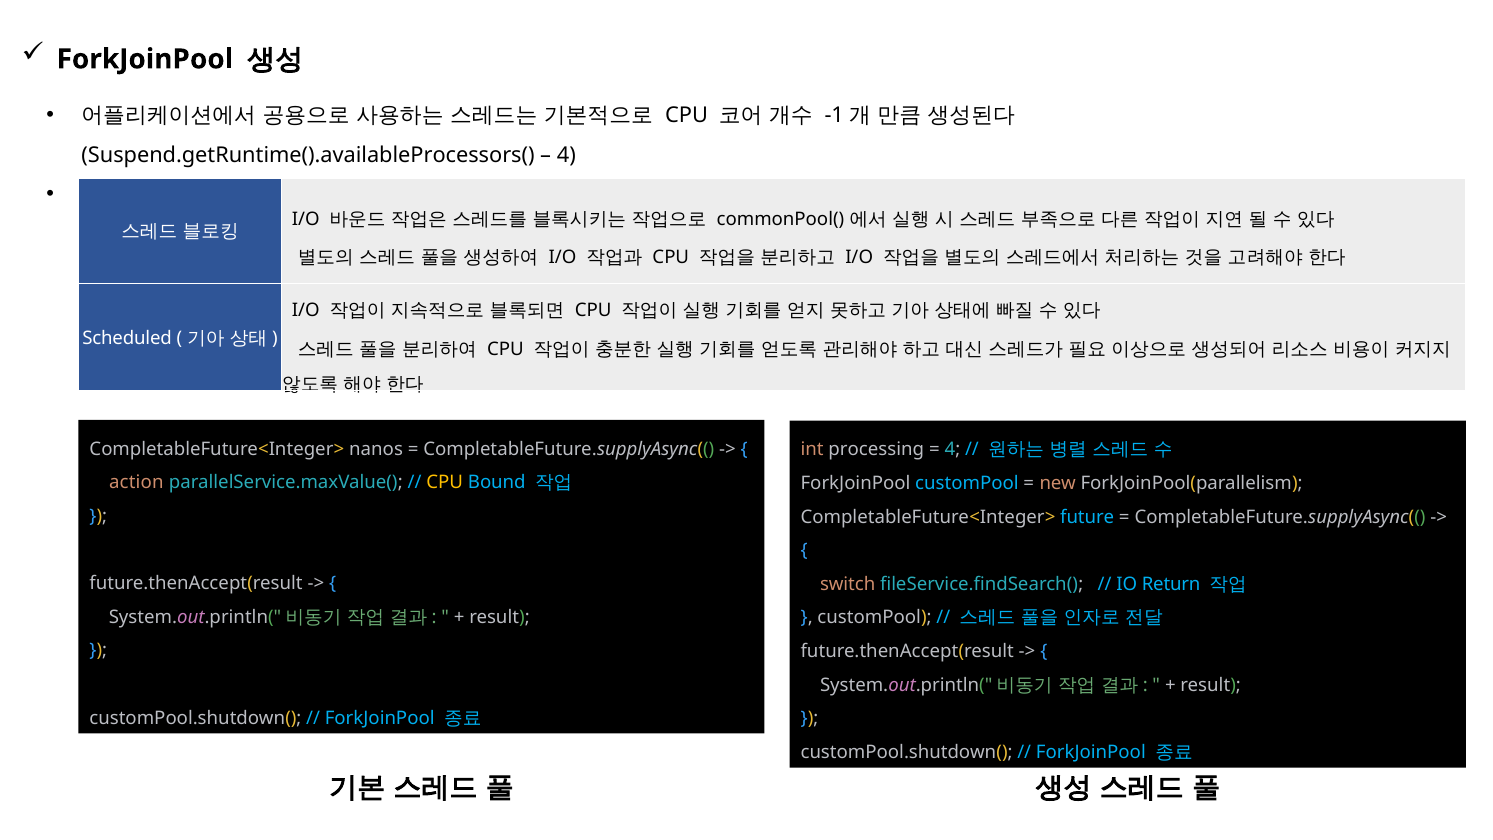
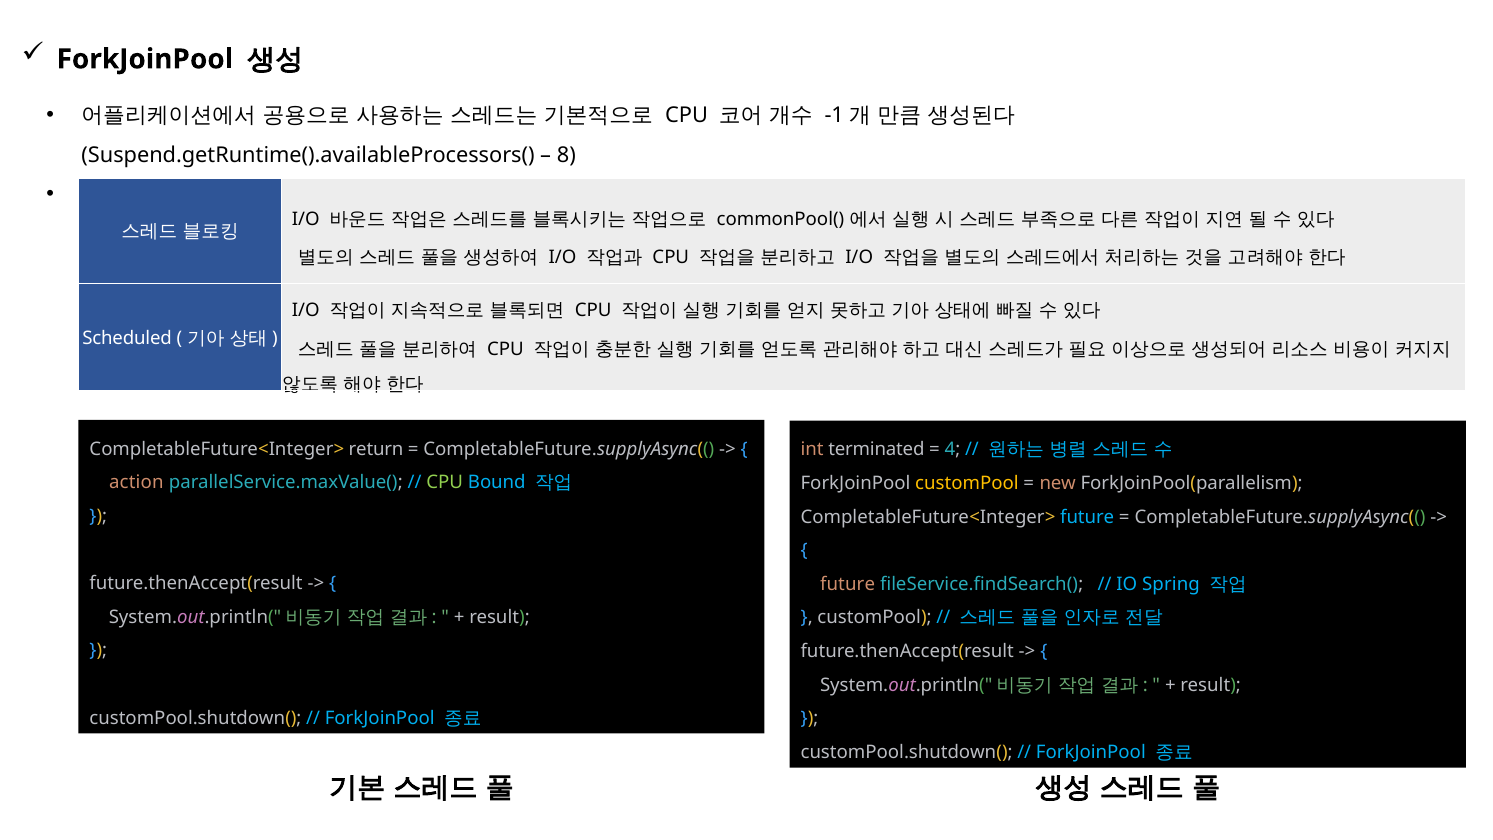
4: 4 -> 8 (566, 155)
nanos: nanos -> return (376, 449)
processing: processing -> terminated (876, 450)
CPU colour: yellow -> light green (445, 483)
customPool colour: light blue -> yellow (967, 483)
switch: switch -> future (848, 584)
Return: Return -> Spring (1171, 584)
